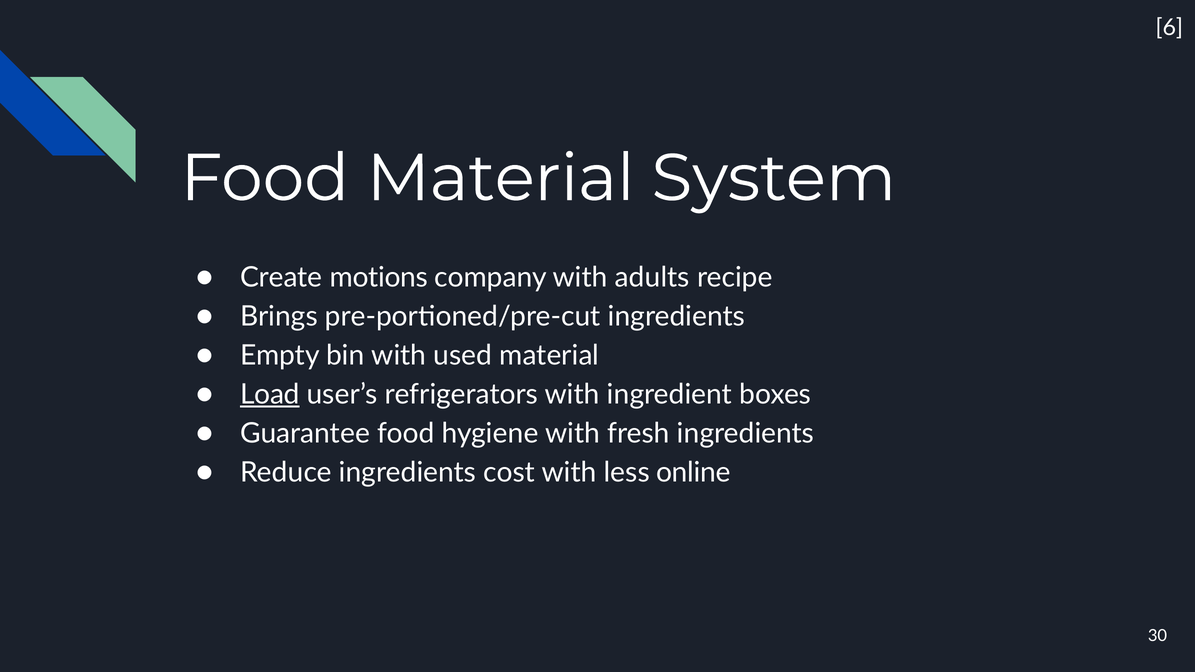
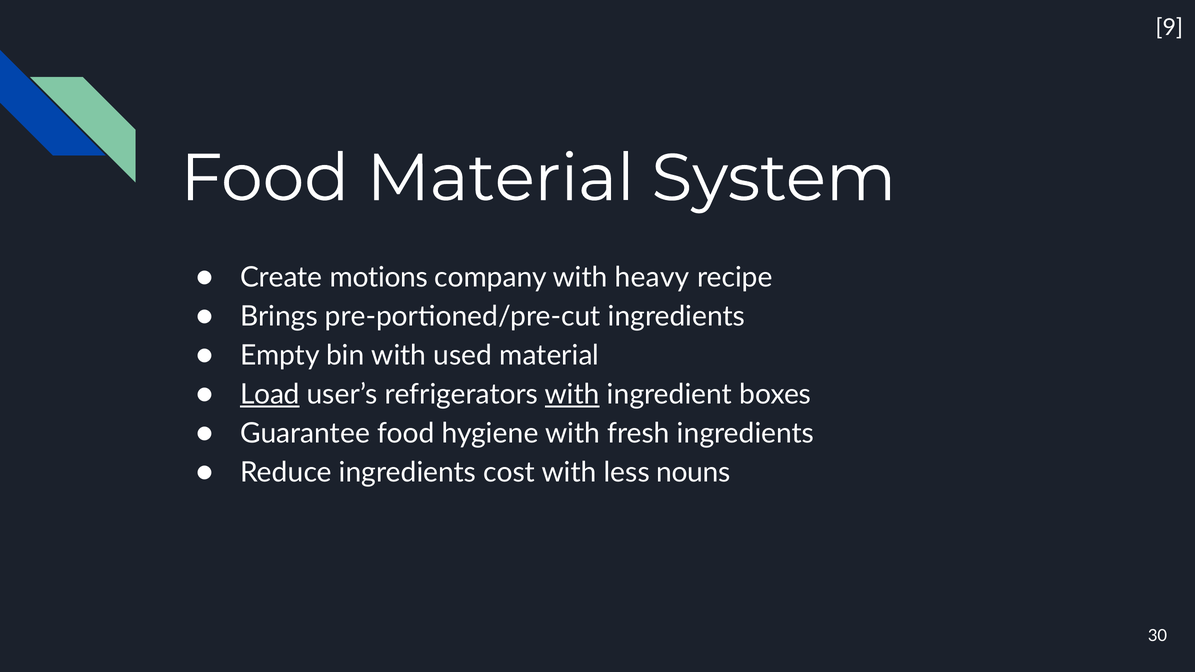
6: 6 -> 9 (1169, 28)
adults: adults -> heavy (652, 277)
with underline: none -> present (572, 394)
online: online -> nouns (693, 472)
